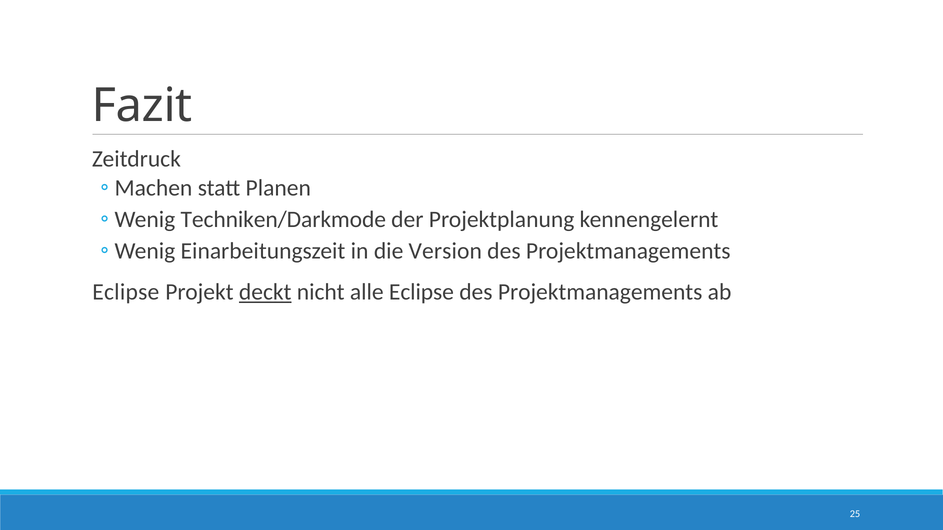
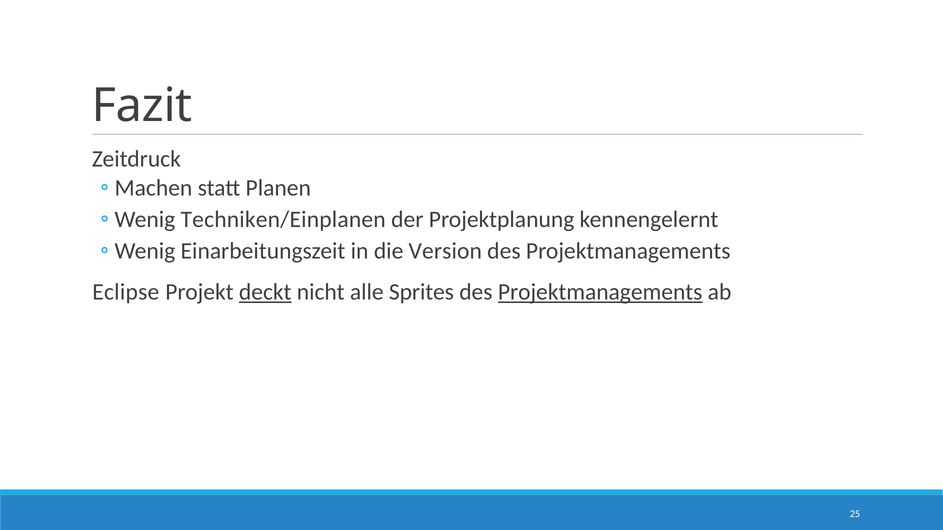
Techniken/Darkmode: Techniken/Darkmode -> Techniken/Einplanen (283, 220)
alle Eclipse: Eclipse -> Sprites (421, 292)
Projektmanagements underline: none -> present (600, 292)
